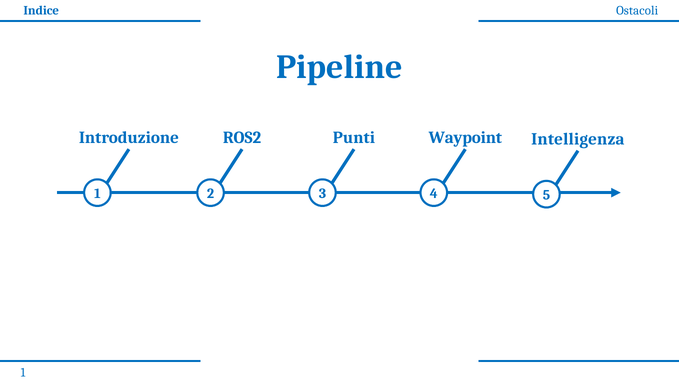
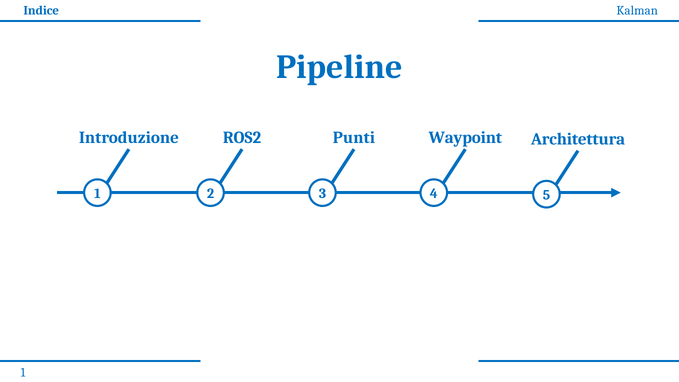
Ostacoli: Ostacoli -> Kalman (637, 11)
Intelligenza: Intelligenza -> Architettura (578, 139)
